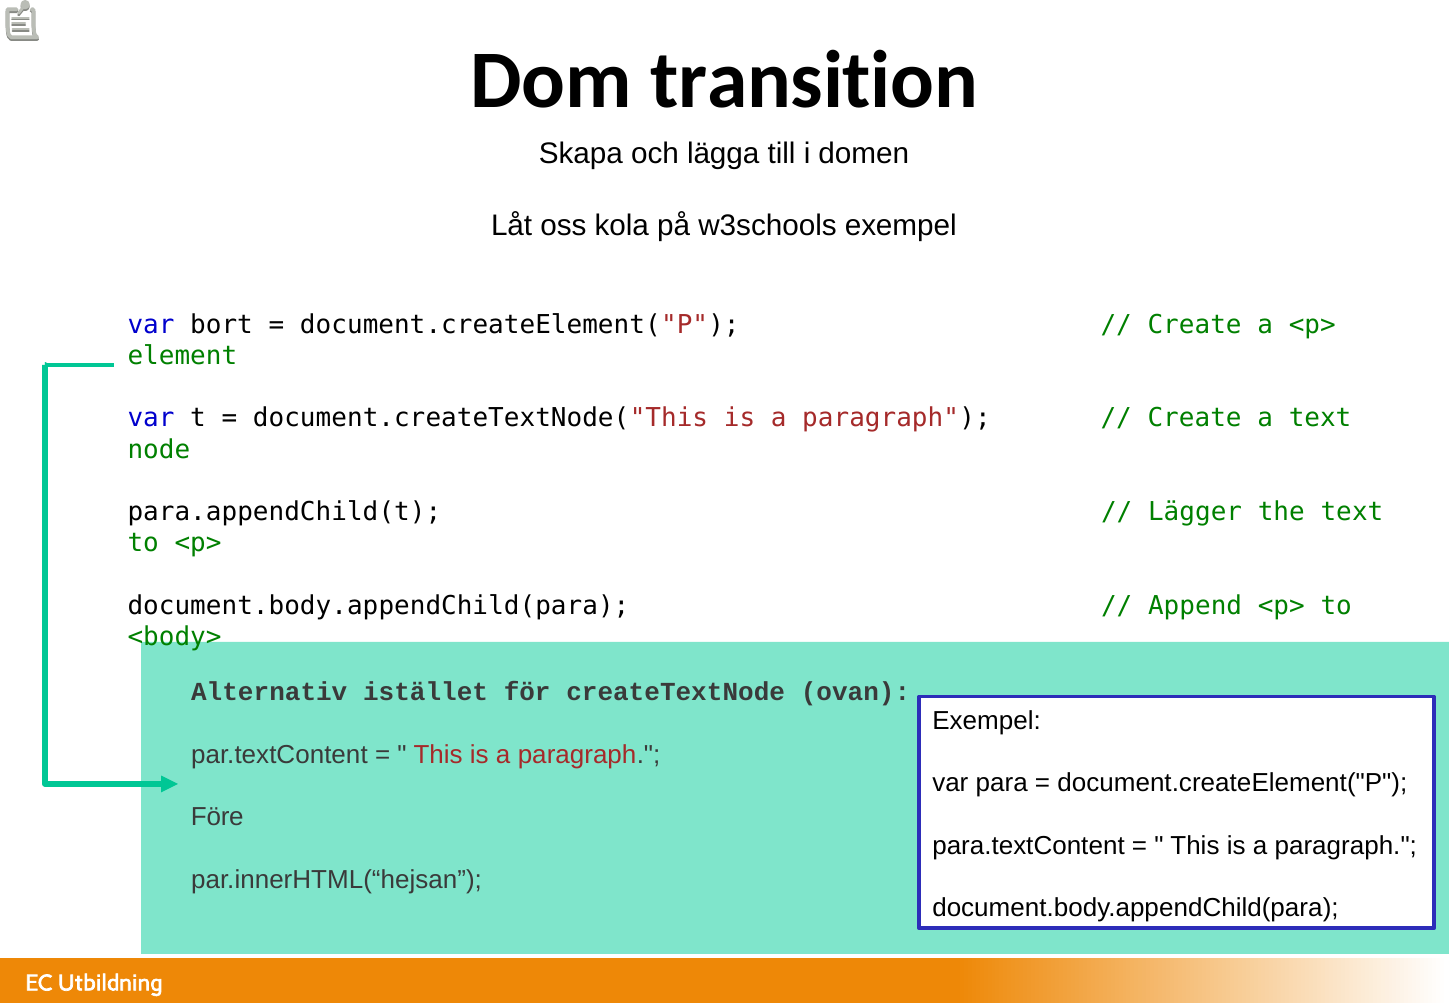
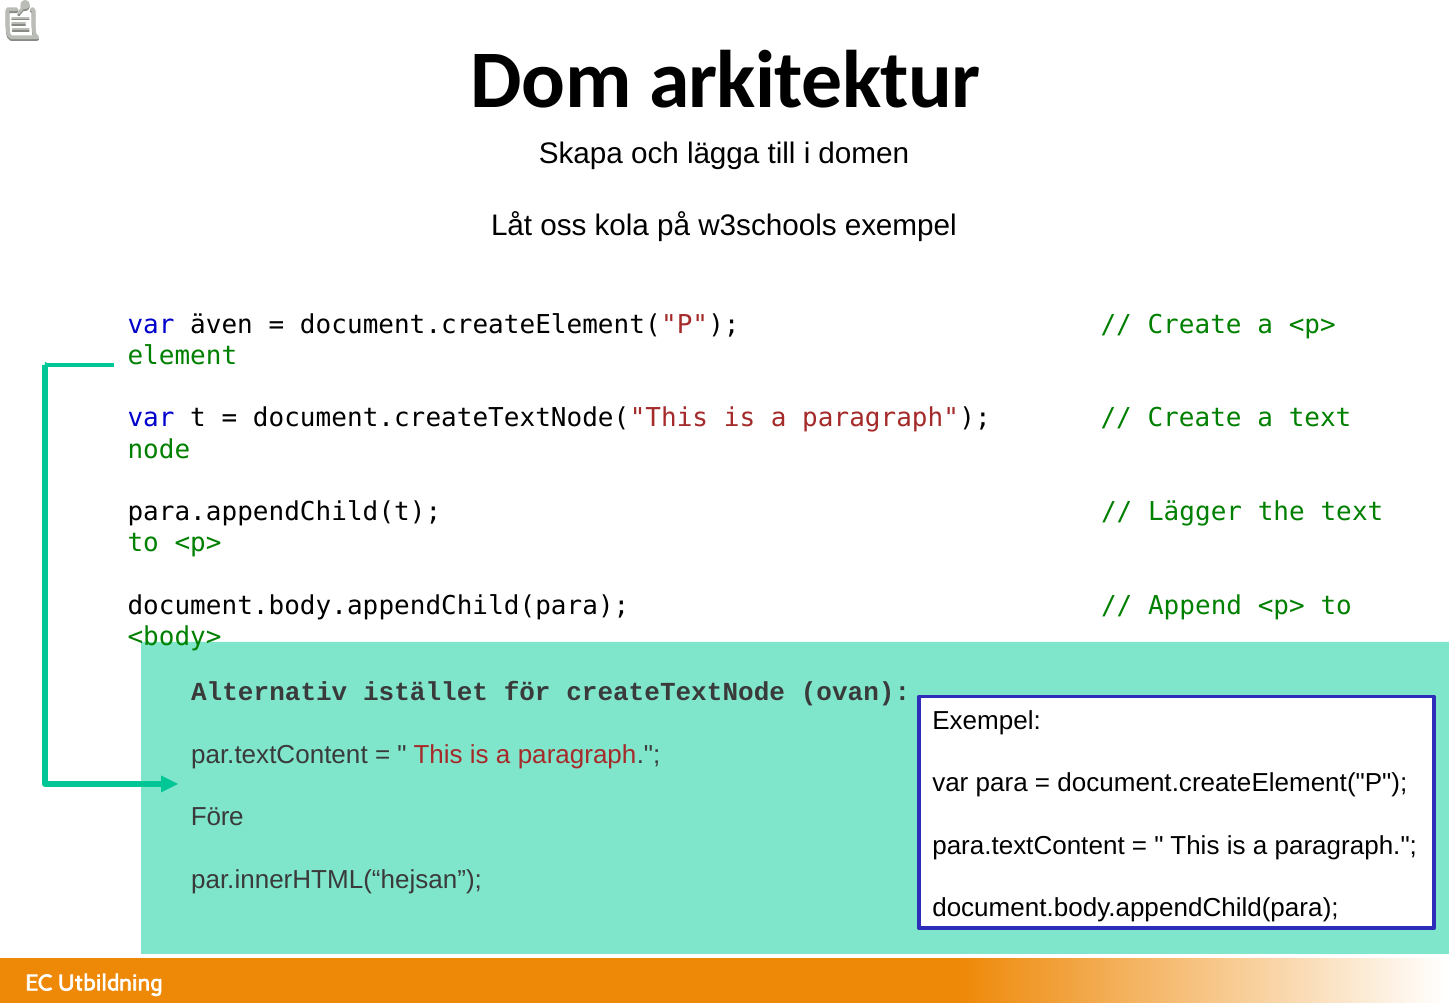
transition: transition -> arkitektur (815, 81)
bort: bort -> även (222, 325)
